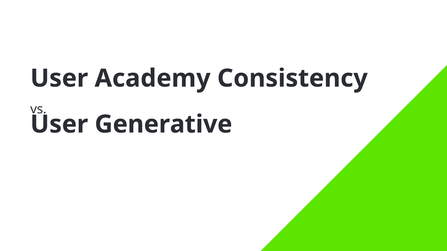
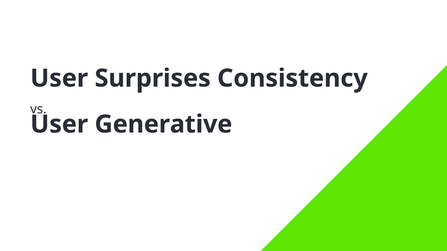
Academy: Academy -> Surprises (153, 78)
